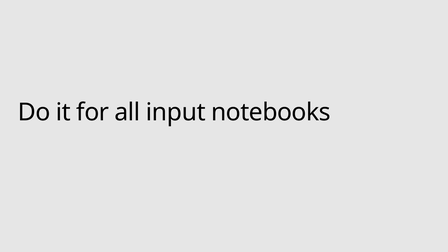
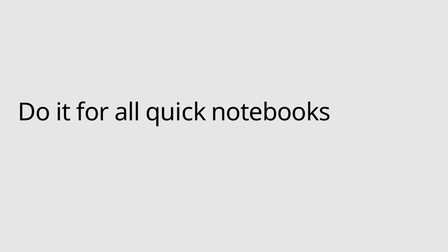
input: input -> quick (176, 112)
